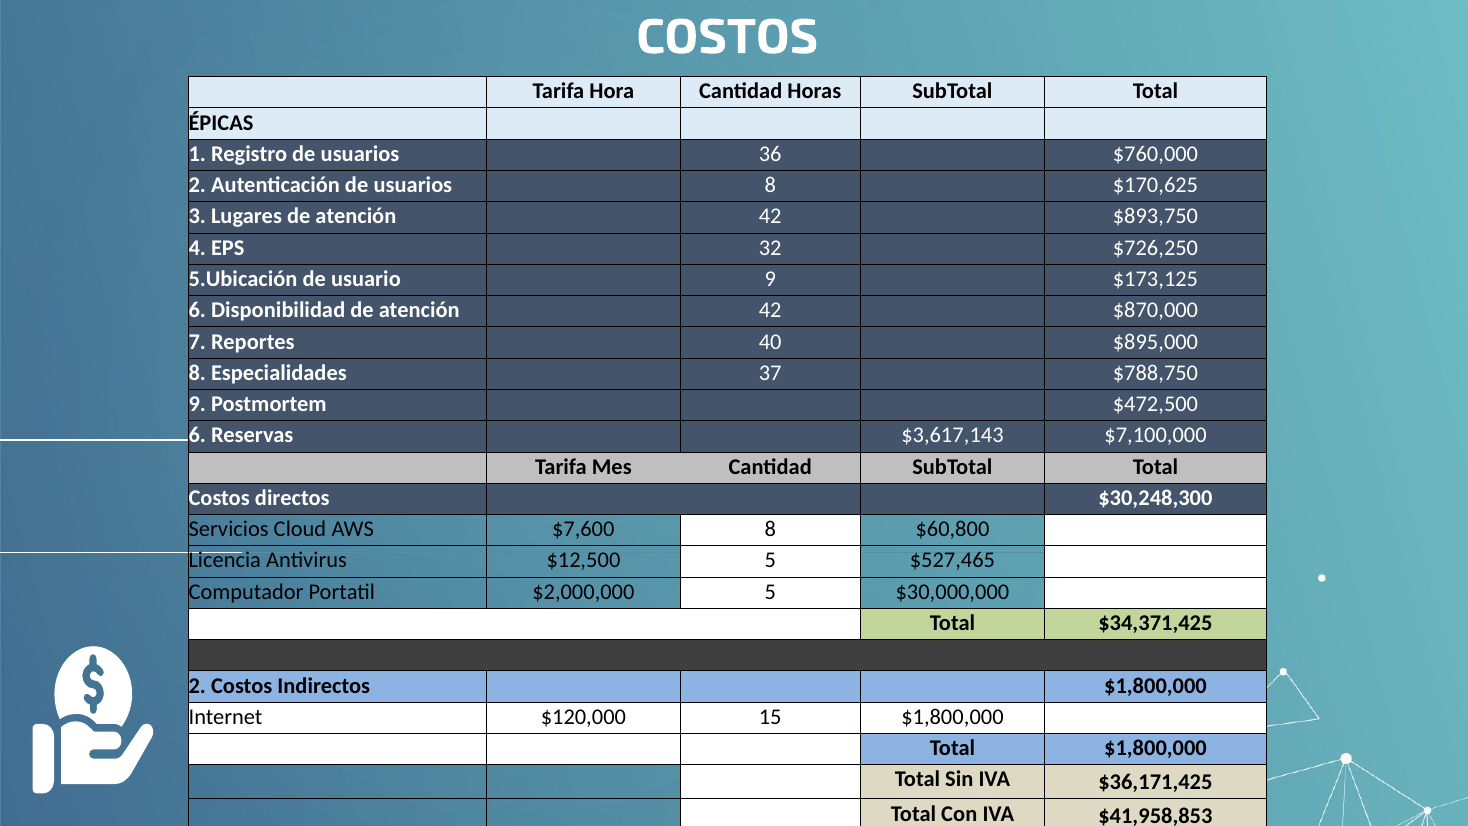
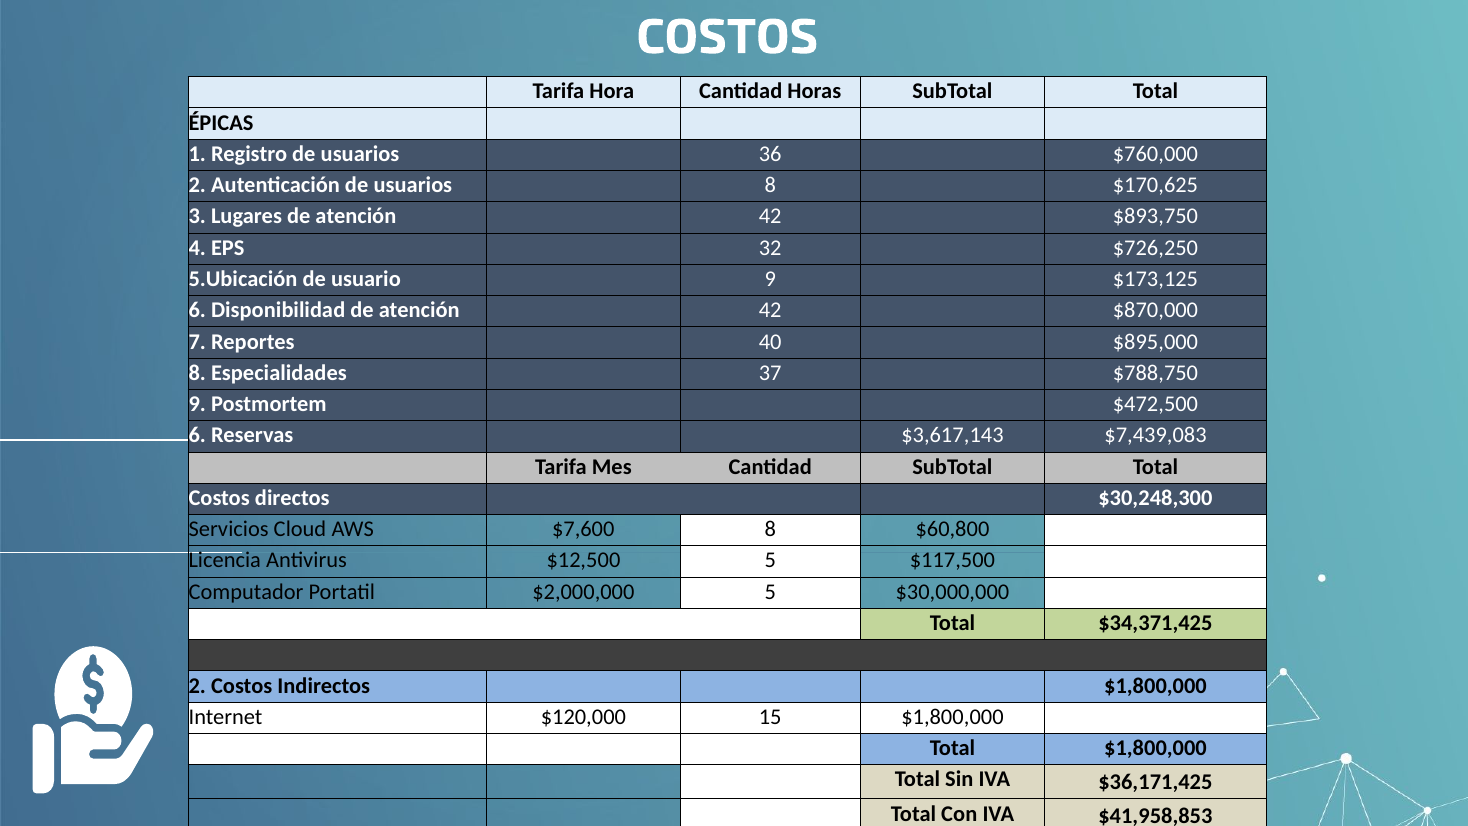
$7,100,000: $7,100,000 -> $7,439,083 (1156, 435)
$527,465: $527,465 -> $117,500 (952, 560)
